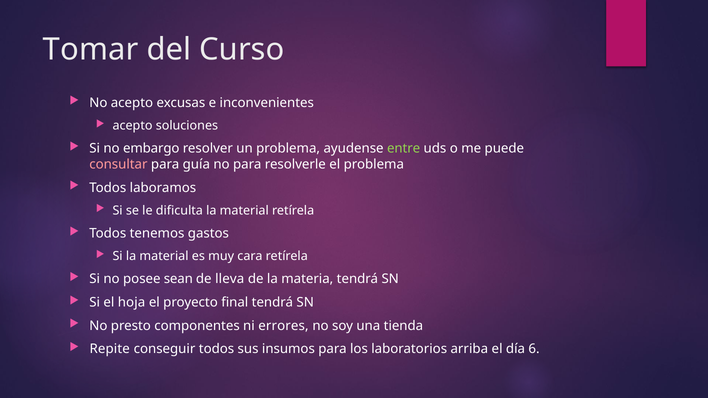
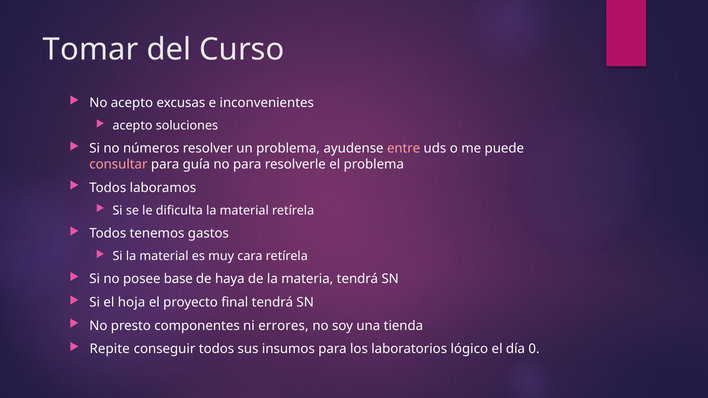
embargo: embargo -> números (151, 149)
entre colour: light green -> pink (404, 149)
sean: sean -> base (178, 279)
lleva: lleva -> haya (230, 279)
arriba: arriba -> lógico (469, 349)
6: 6 -> 0 (534, 349)
